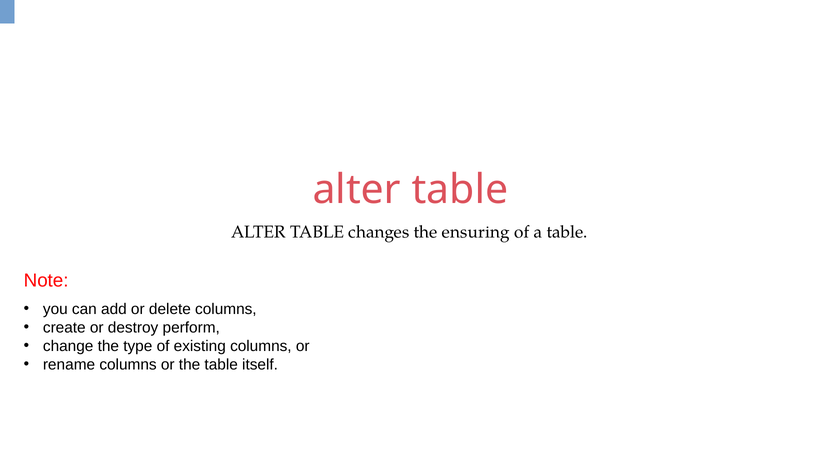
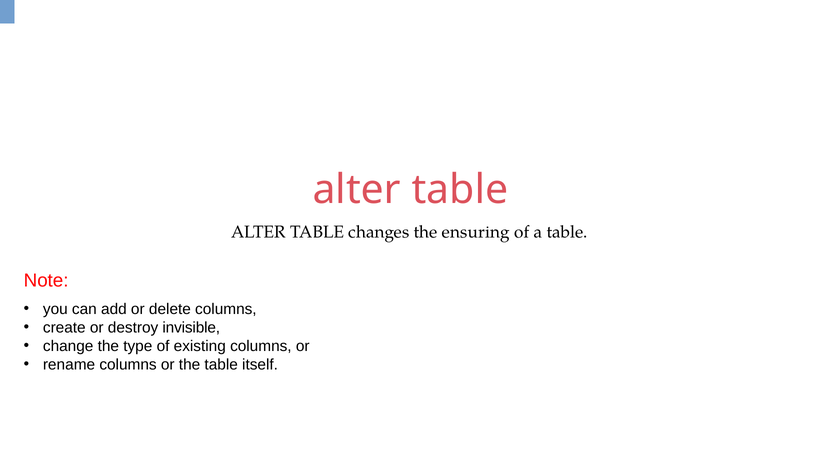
perform: perform -> invisible (191, 327)
